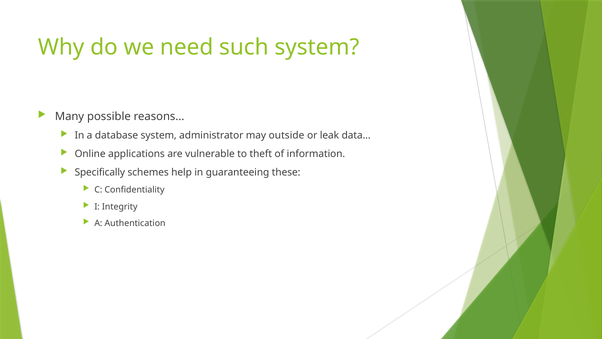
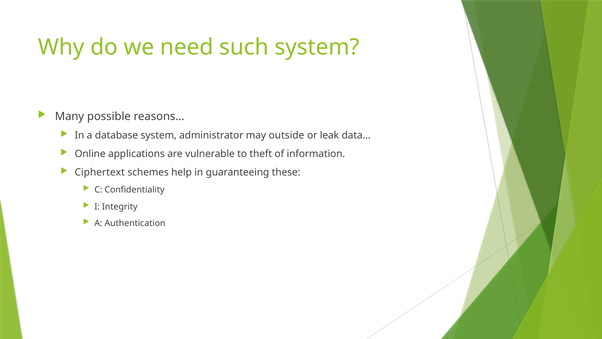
Specifically: Specifically -> Ciphertext (100, 172)
